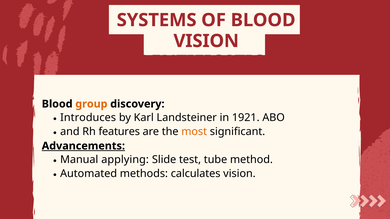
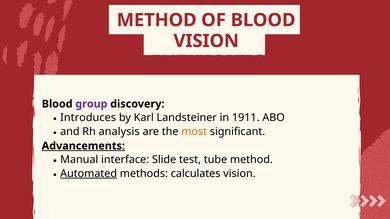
SYSTEMS: SYSTEMS -> METHOD (157, 20)
group colour: orange -> purple (91, 104)
1921: 1921 -> 1911 (246, 118)
features: features -> analysis (119, 132)
applying: applying -> interface (125, 160)
Automated underline: none -> present (89, 174)
